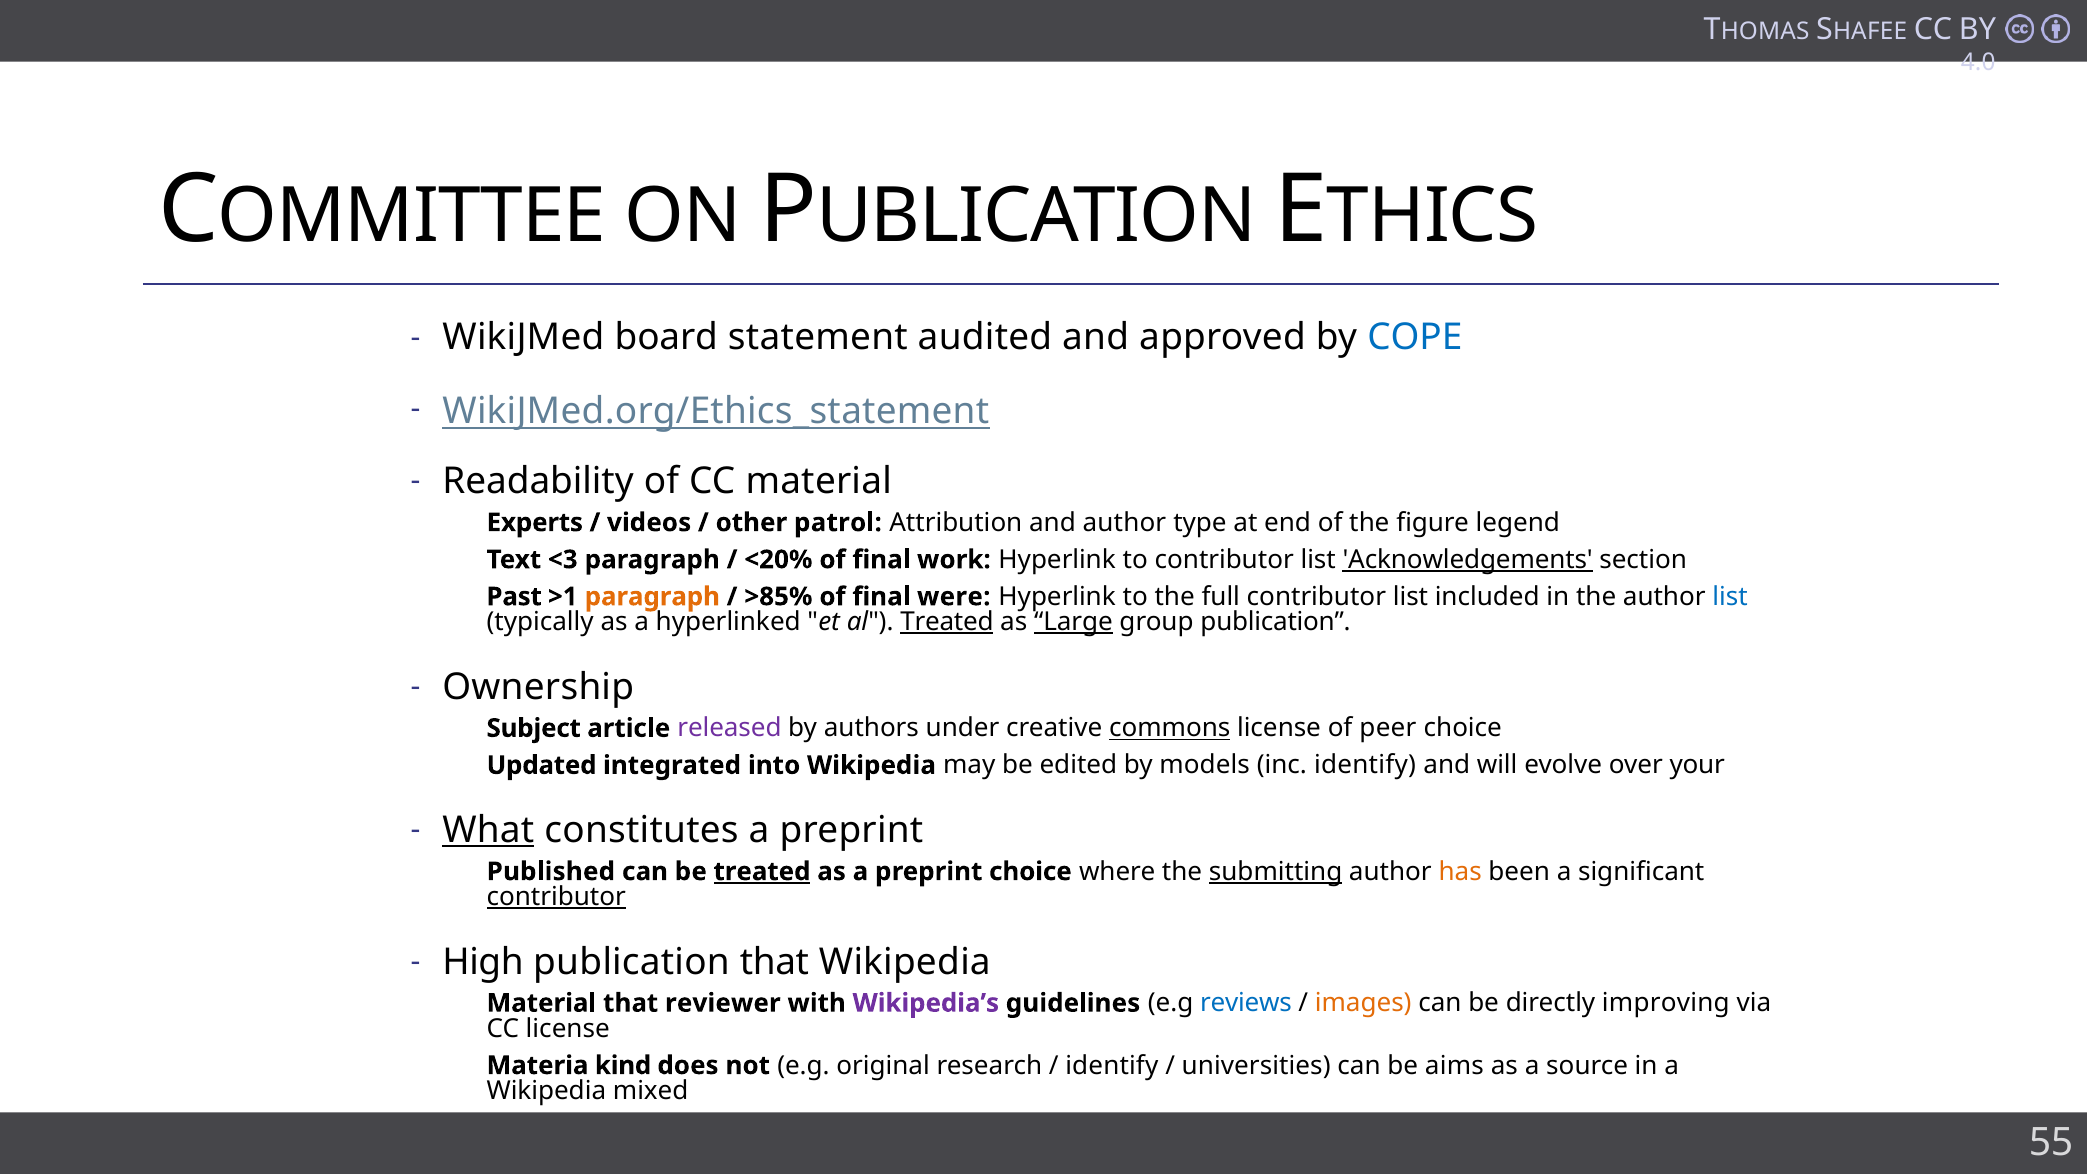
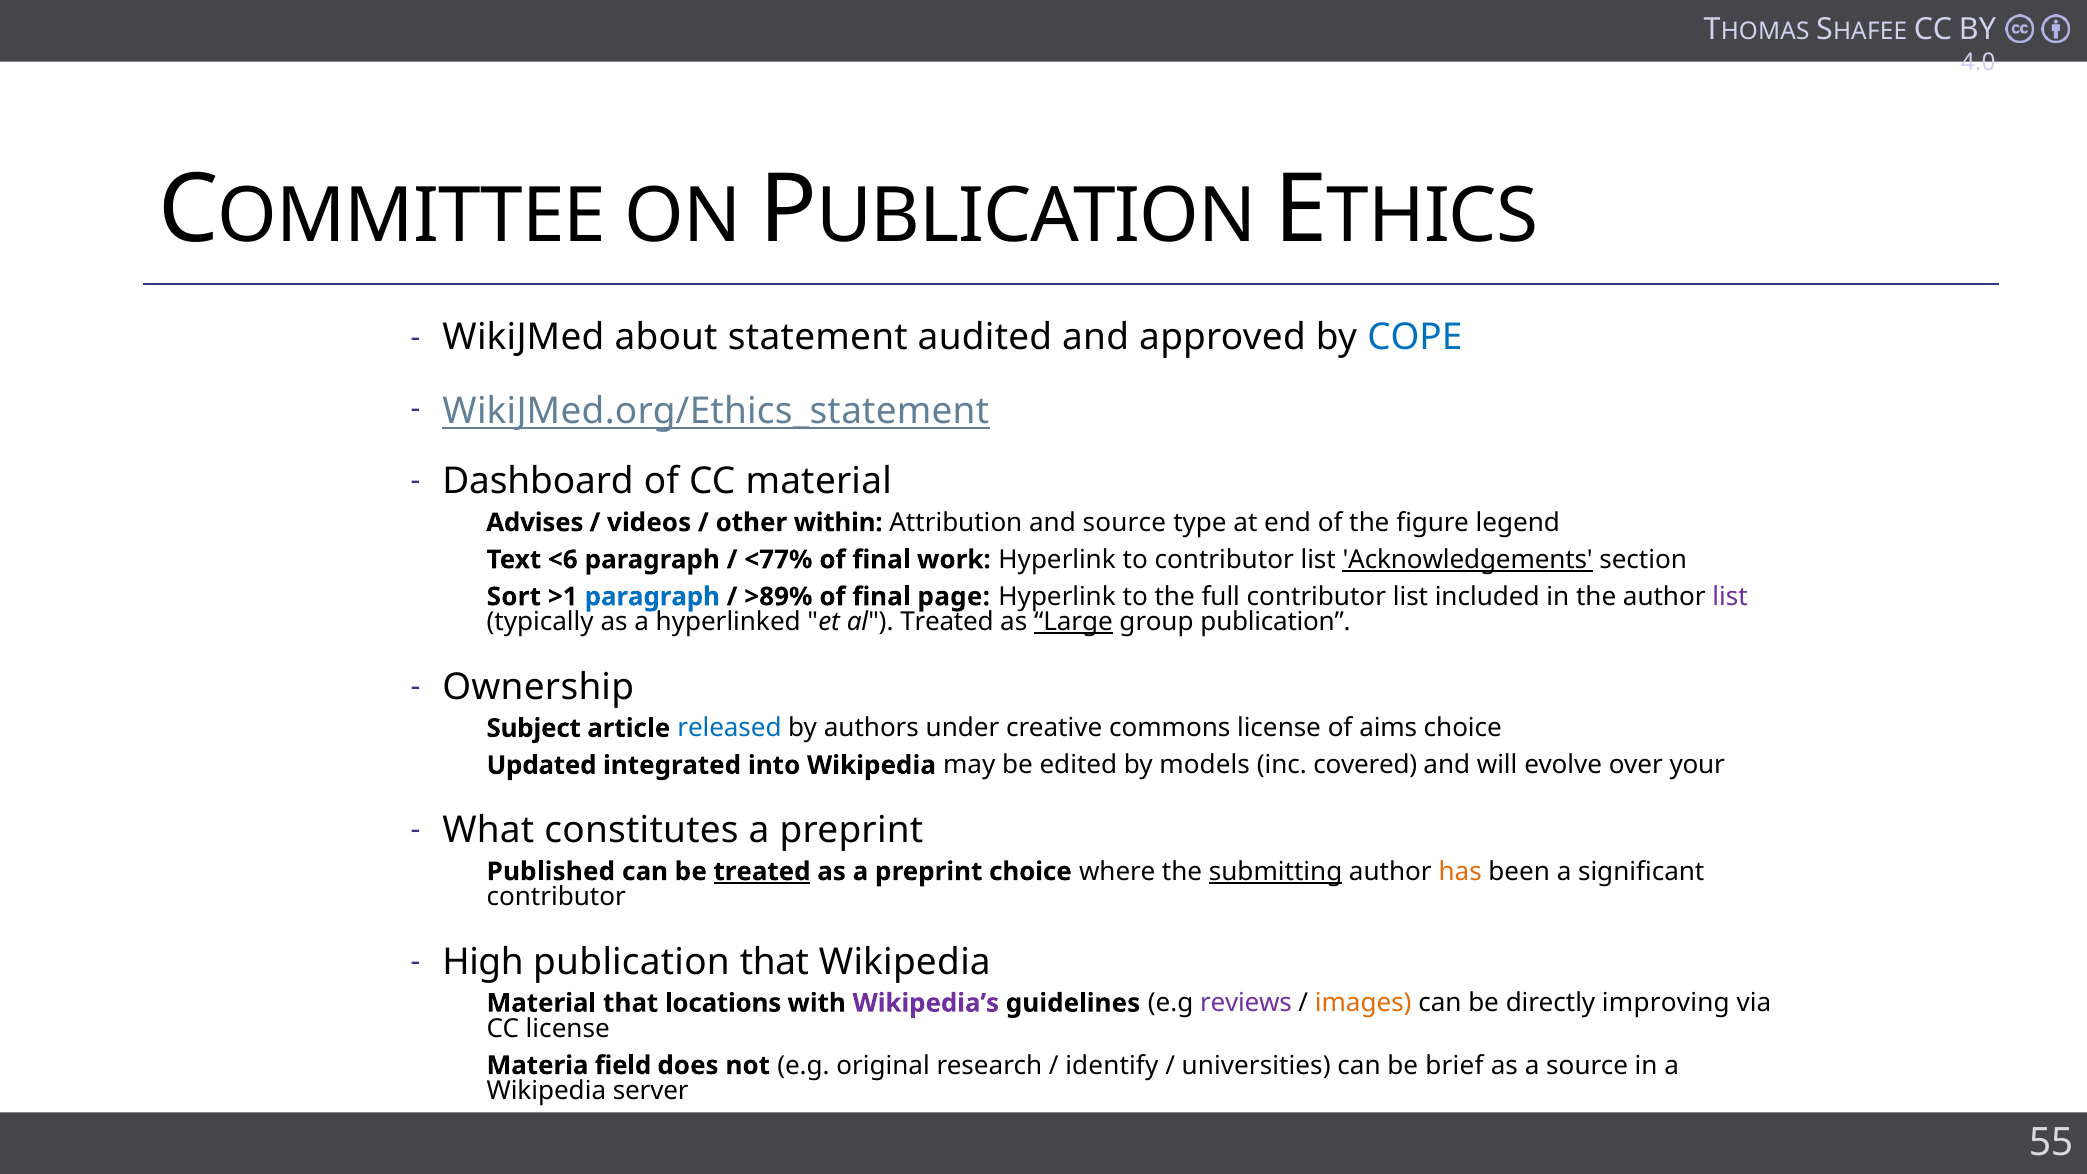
board: board -> about (666, 338)
Readability: Readability -> Dashboard (538, 481)
Experts: Experts -> Advises (535, 523)
patrol: patrol -> within (838, 523)
and author: author -> source (1124, 523)
<3: <3 -> <6 (563, 560)
<20%: <20% -> <77% (778, 560)
Past: Past -> Sort (514, 597)
paragraph colour: orange -> blue (652, 597)
>85%: >85% -> >89% (778, 597)
were: were -> page (954, 597)
list colour: blue -> purple (1730, 597)
Treated underline: present -> none (947, 622)
released colour: purple -> blue (729, 728)
commons underline: present -> none (1170, 728)
peer: peer -> aims (1388, 728)
inc identify: identify -> covered (1365, 765)
What underline: present -> none (488, 830)
contributor underline: present -> none (556, 897)
reviewer: reviewer -> locations (723, 1003)
reviews colour: blue -> purple (1246, 1003)
kind: kind -> field (623, 1065)
aims: aims -> brief (1454, 1065)
mixed: mixed -> server (651, 1091)
